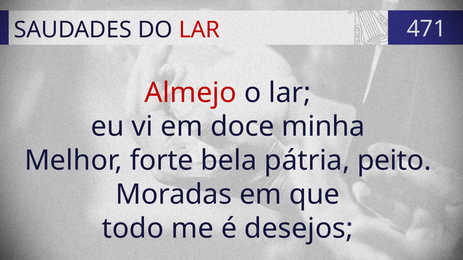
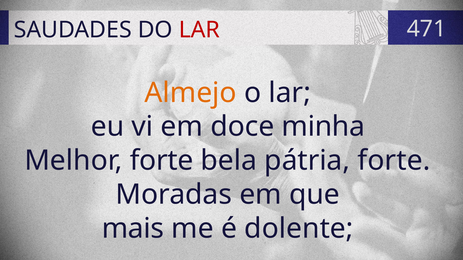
Almejo colour: red -> orange (191, 93)
pátria peito: peito -> forte (394, 161)
todo: todo -> mais (133, 229)
desejos: desejos -> dolente (299, 229)
